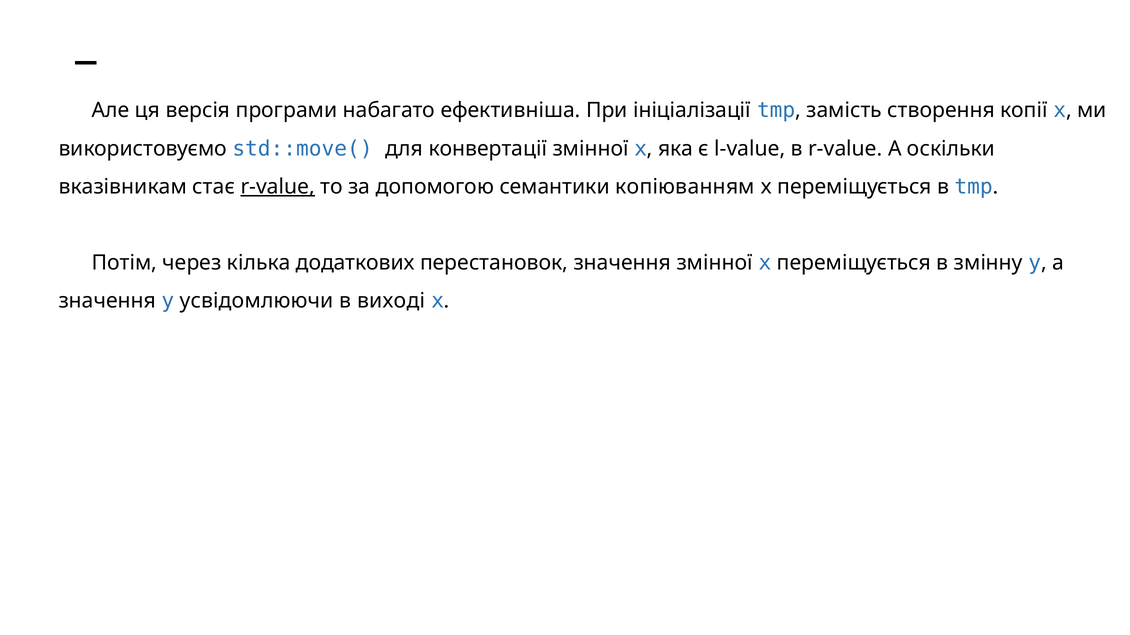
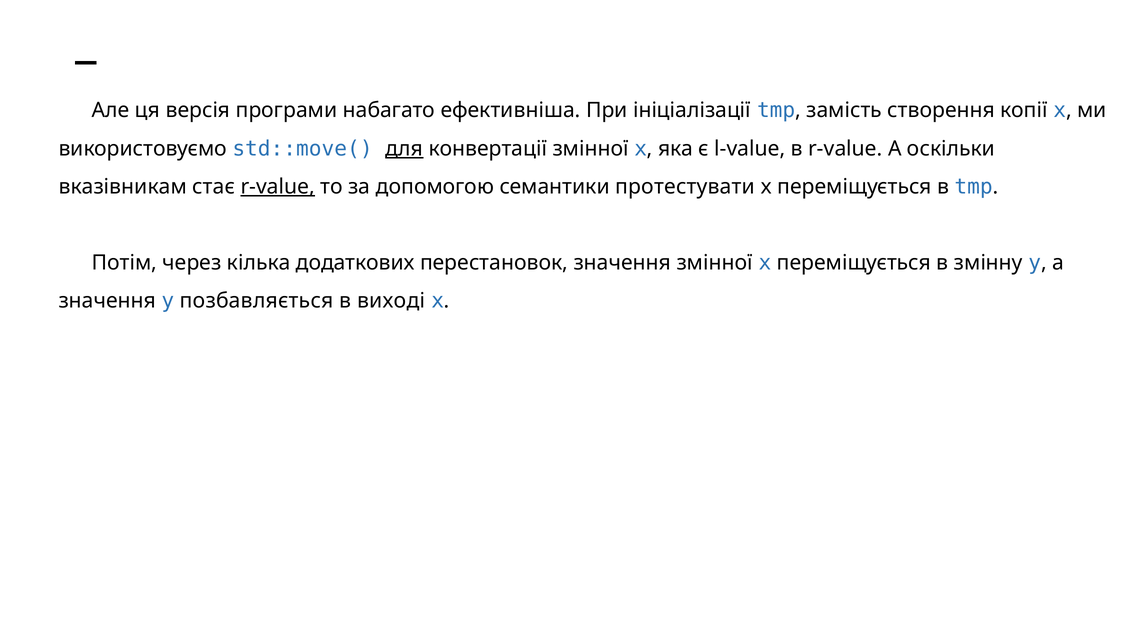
для underline: none -> present (404, 149)
копіюванням: копіюванням -> протестувати (685, 187)
усвідомлюючи: усвідомлюючи -> позбавляється (257, 301)
